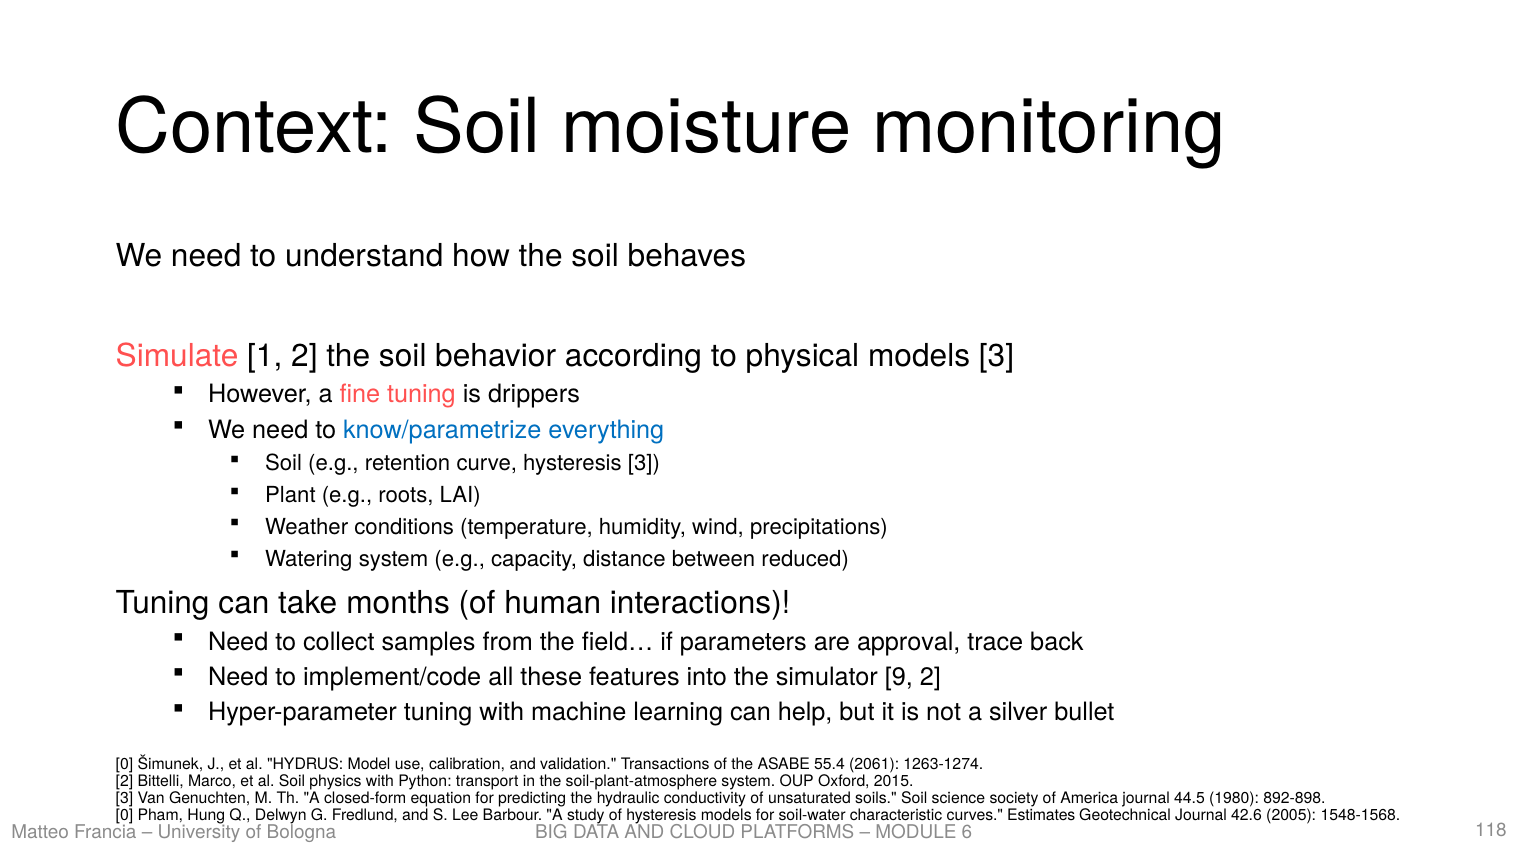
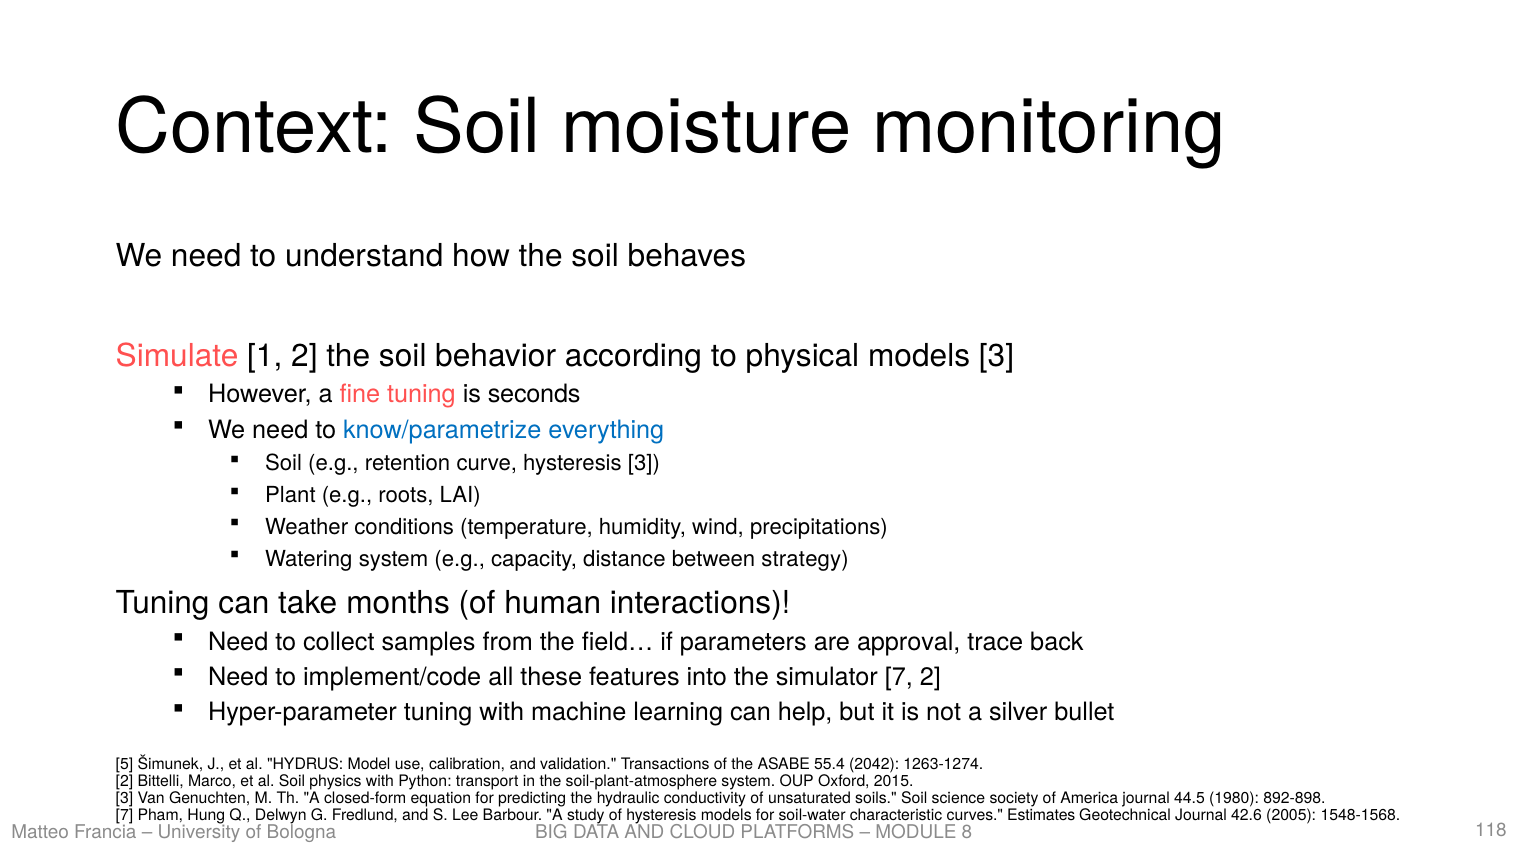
drippers: drippers -> seconds (534, 394)
reduced: reduced -> strategy (805, 559)
simulator 9: 9 -> 7 (899, 677)
0: 0 -> 5 (124, 764)
2061: 2061 -> 2042 (874, 764)
0: 0 -> 7 (124, 815)
6: 6 -> 8 (967, 832)
